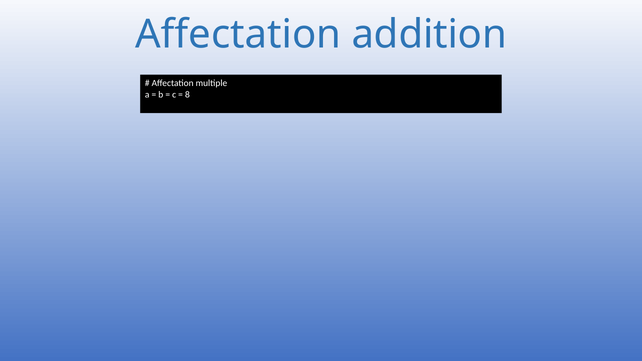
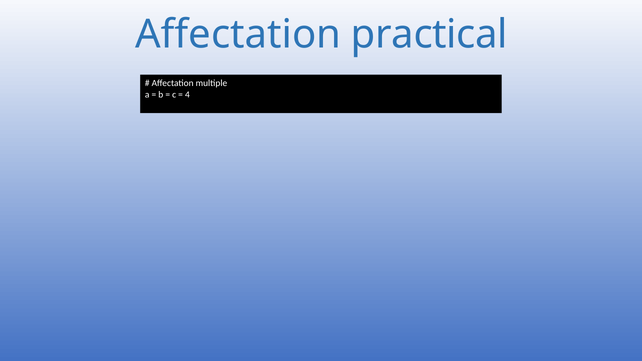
addition: addition -> practical (429, 35)
8: 8 -> 4 (187, 95)
